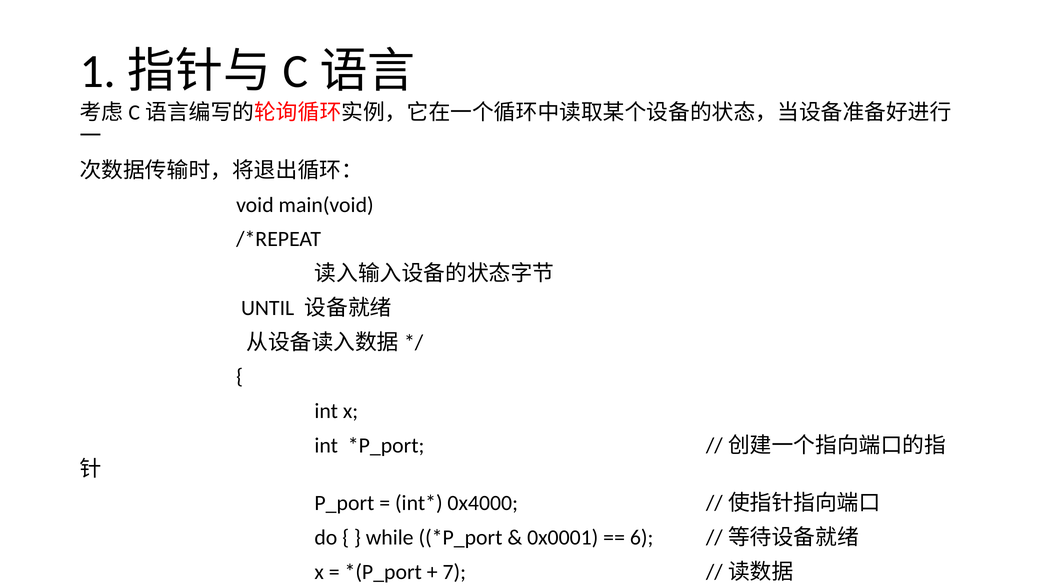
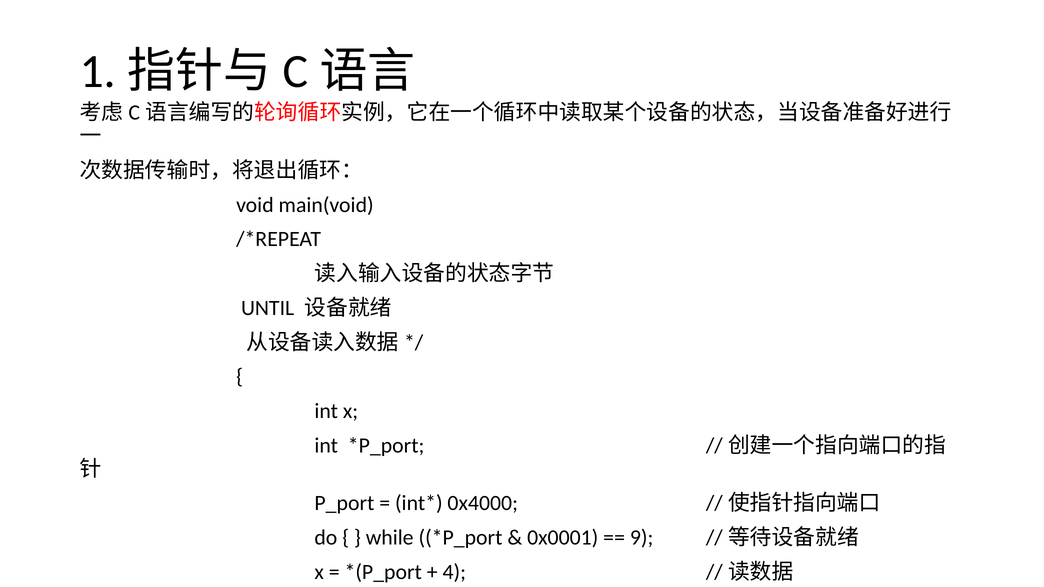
6: 6 -> 9 (642, 538)
7: 7 -> 4 (454, 572)
